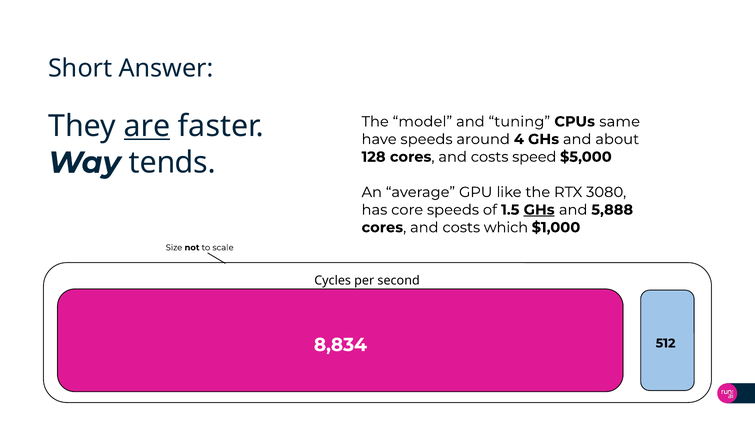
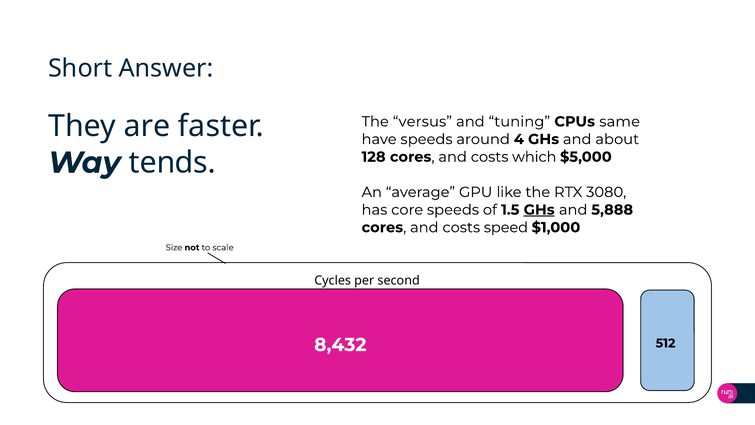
are underline: present -> none (147, 126)
model: model -> versus (422, 122)
speed: speed -> which (534, 157)
which: which -> speed (506, 227)
8,834: 8,834 -> 8,432 (340, 345)
